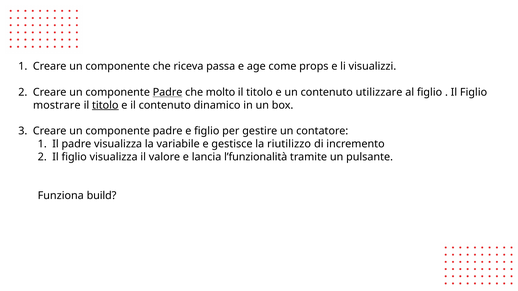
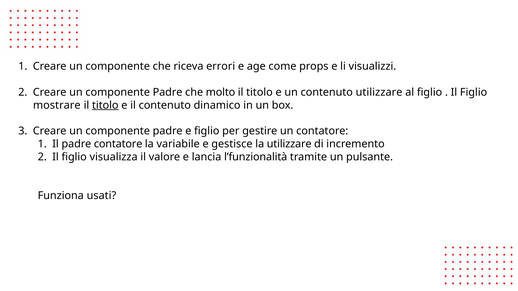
passa: passa -> errori (221, 66)
Padre underline: present -> none (168, 92)
padre visualizza: visualizza -> contatore (118, 144)
la riutilizzo: riutilizzo -> utilizzare (289, 144)
build: build -> usati (101, 196)
